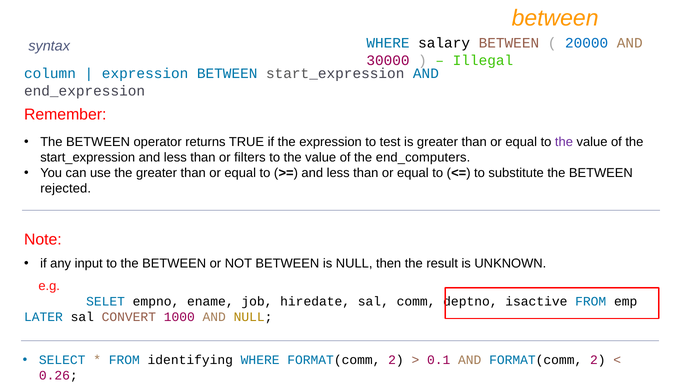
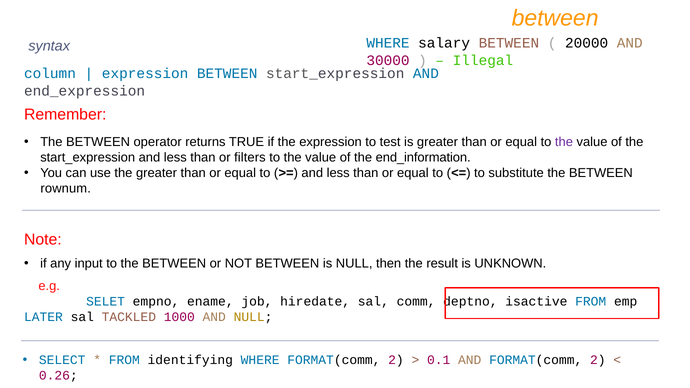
20000 colour: blue -> black (587, 43)
end_computers: end_computers -> end_information (423, 158)
rejected: rejected -> rownum (66, 189)
CONVERT: CONVERT -> TACKLED (129, 317)
